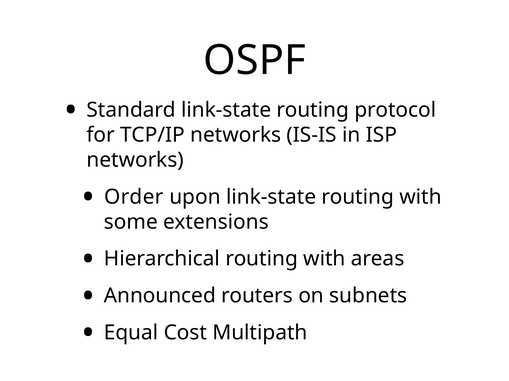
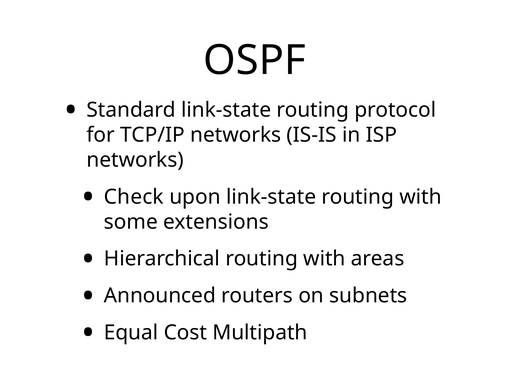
Order: Order -> Check (134, 197)
